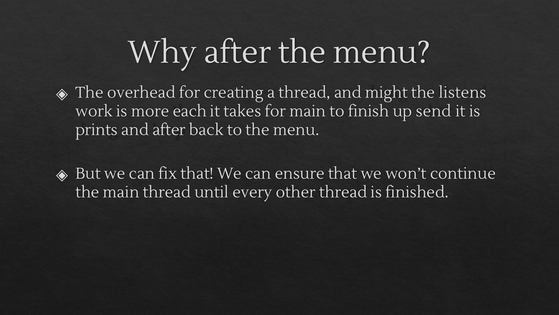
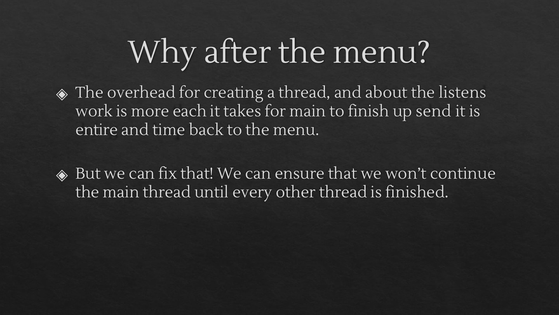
might: might -> about (386, 93)
prints: prints -> entire (97, 130)
and after: after -> time (169, 130)
